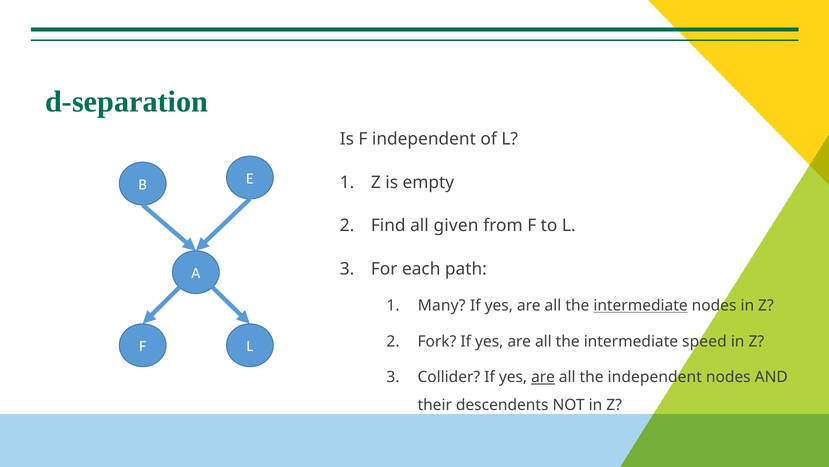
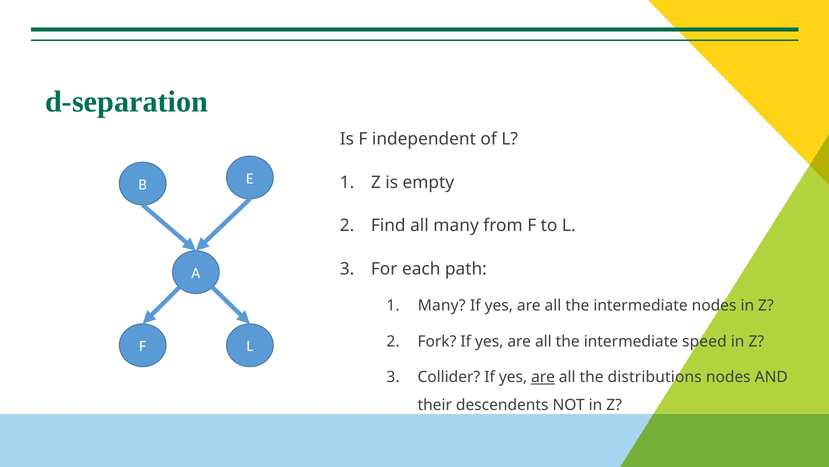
all given: given -> many (456, 225)
intermediate underline: present -> none (641, 305)
the independent: independent -> distributions (655, 377)
